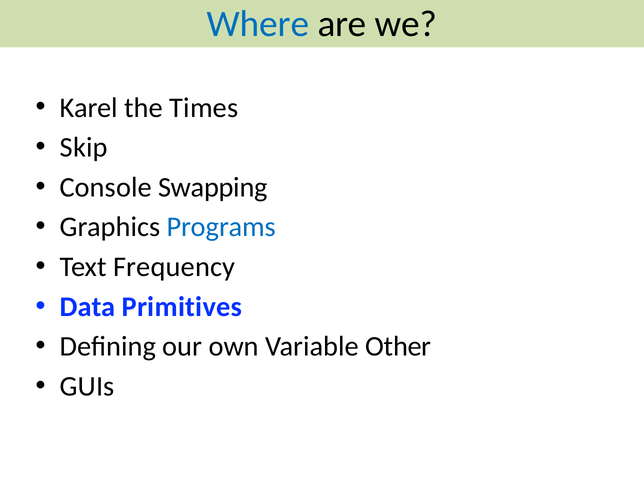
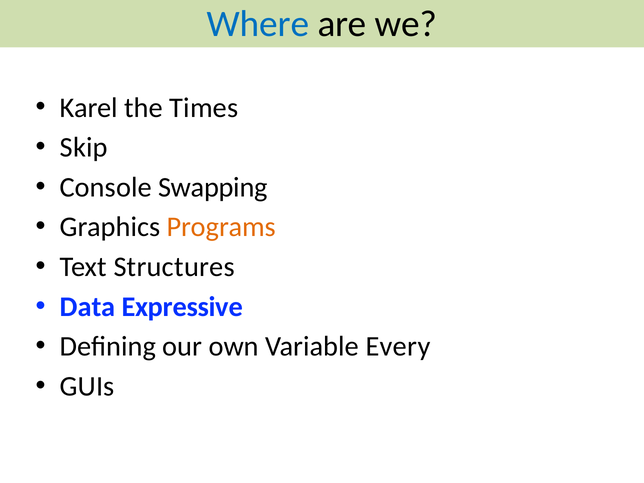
Programs colour: blue -> orange (221, 227)
Frequency: Frequency -> Structures (174, 267)
Primitives: Primitives -> Expressive (182, 307)
Other: Other -> Every (398, 347)
